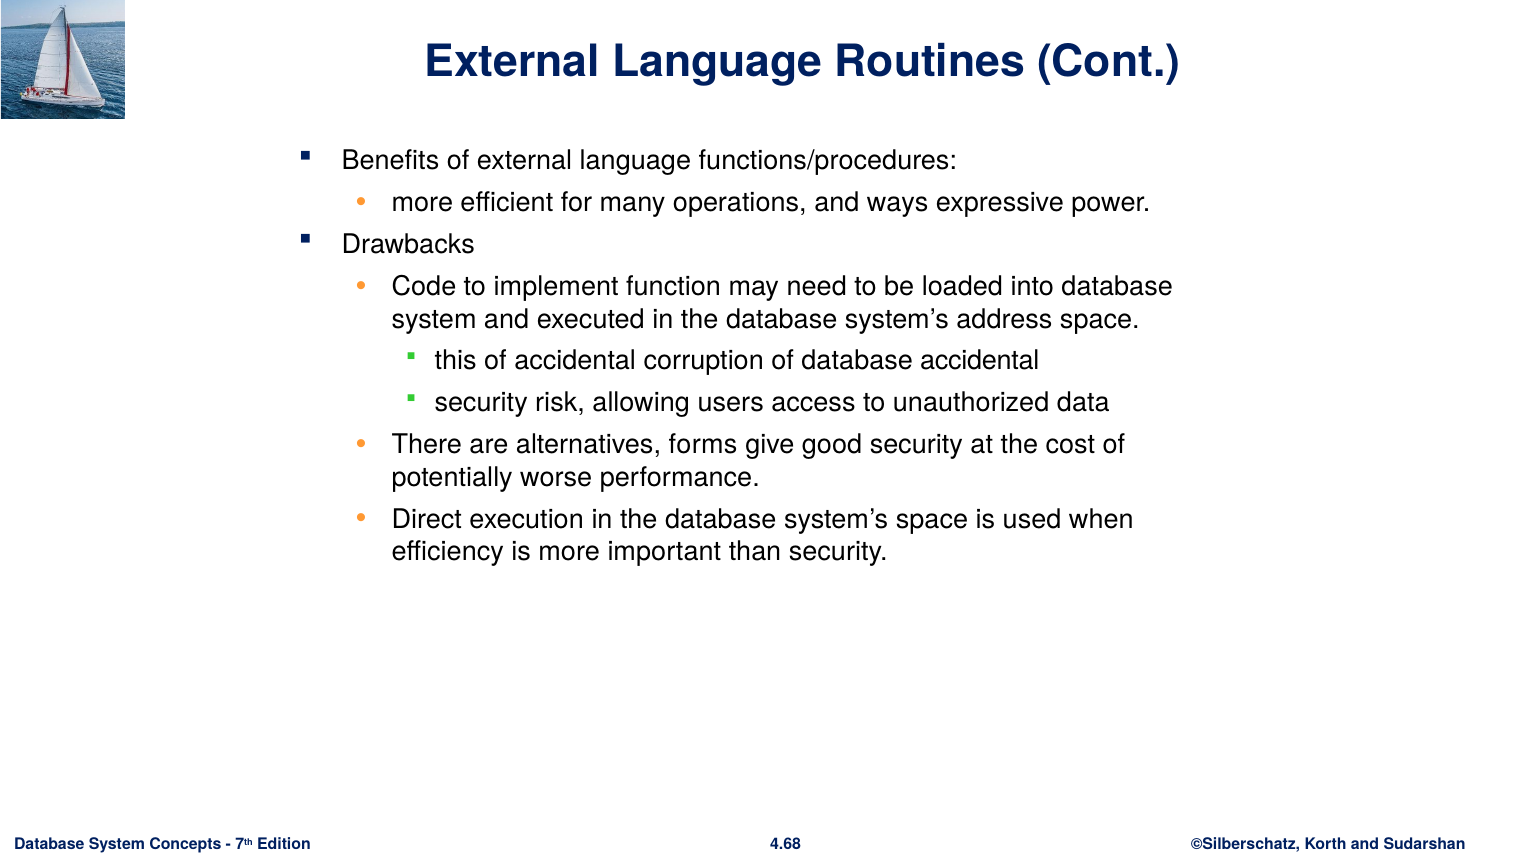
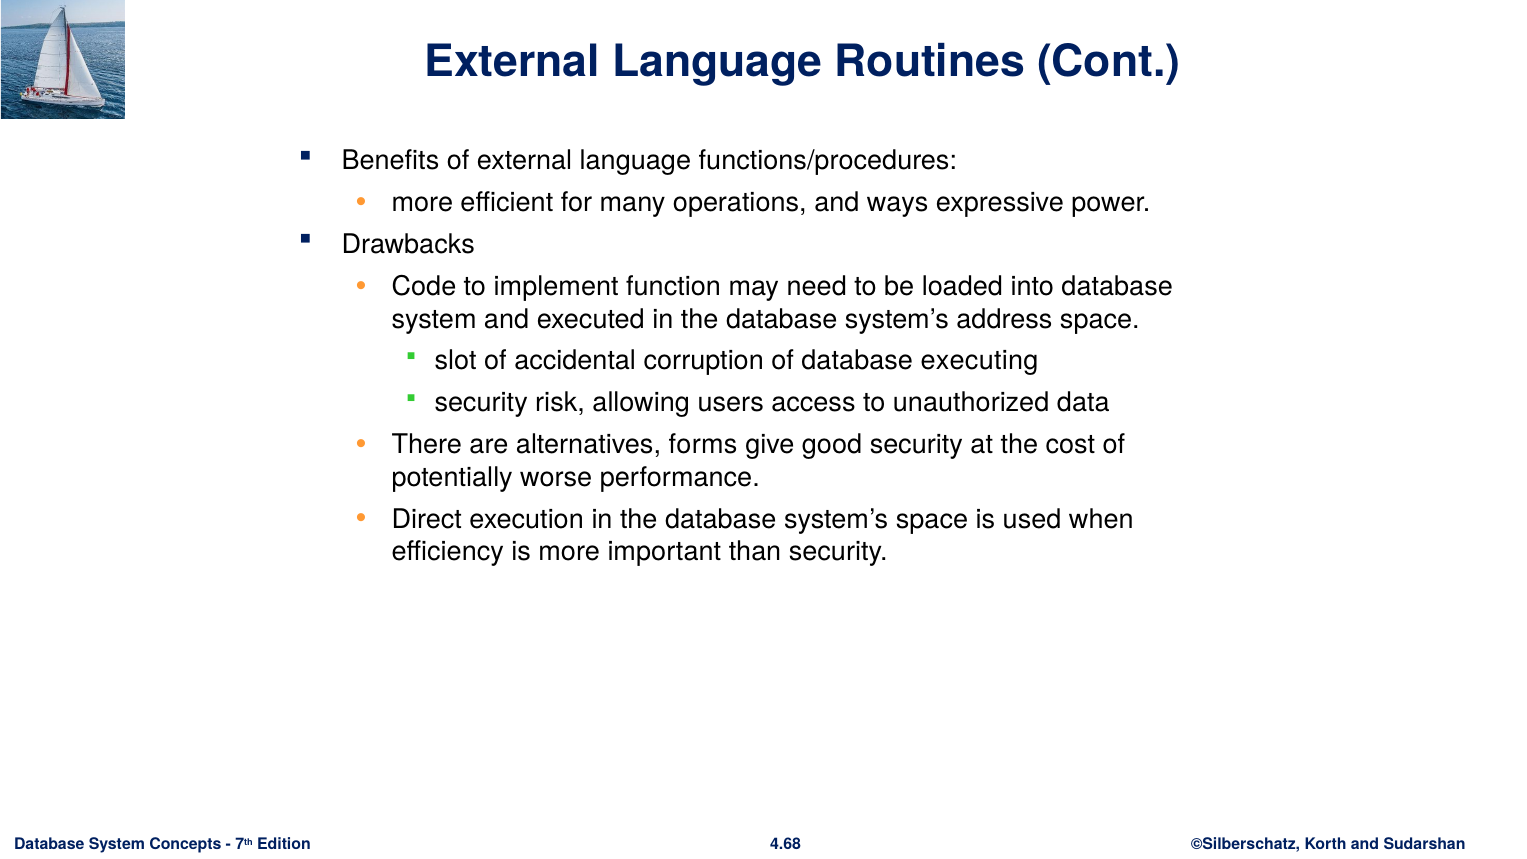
this: this -> slot (456, 361)
database accidental: accidental -> executing (980, 361)
